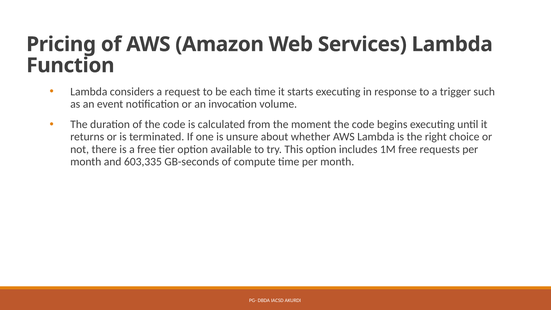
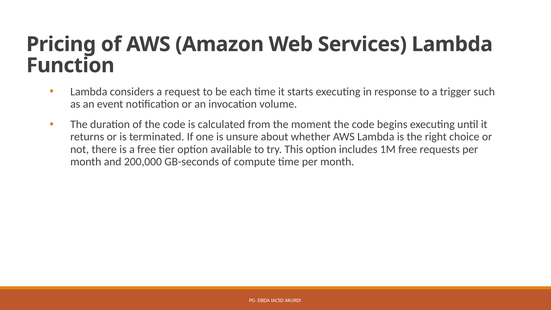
603,335: 603,335 -> 200,000 (143, 162)
